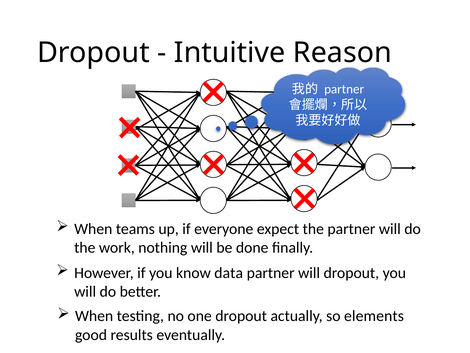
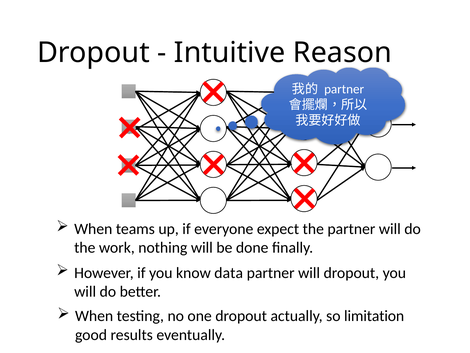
elements: elements -> limitation (374, 316)
